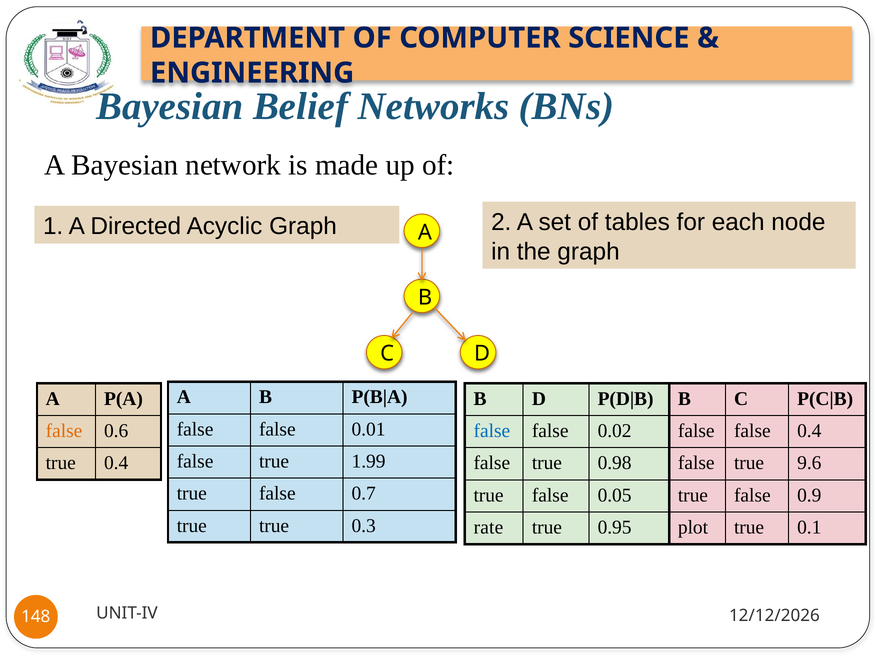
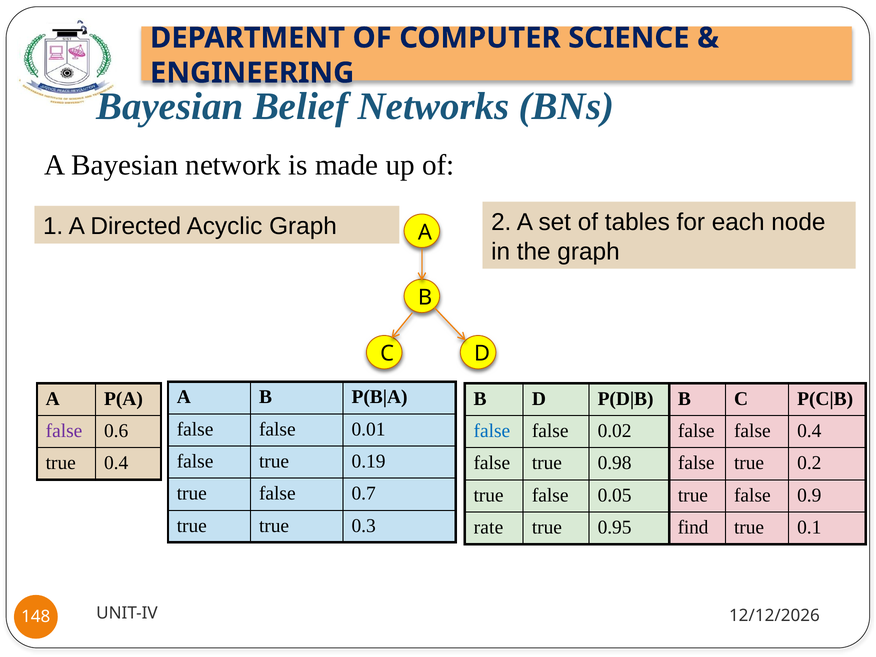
false colour: orange -> purple (64, 431)
1.99: 1.99 -> 0.19 (369, 461)
9.6: 9.6 -> 0.2 (809, 463)
plot: plot -> find (693, 527)
